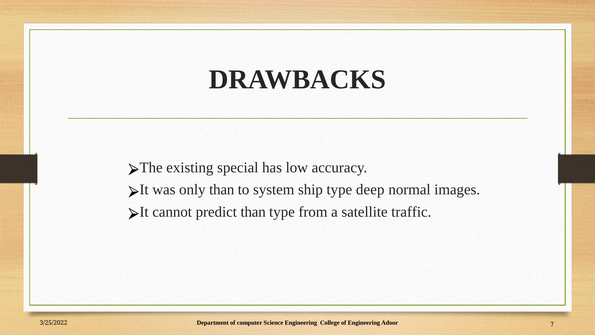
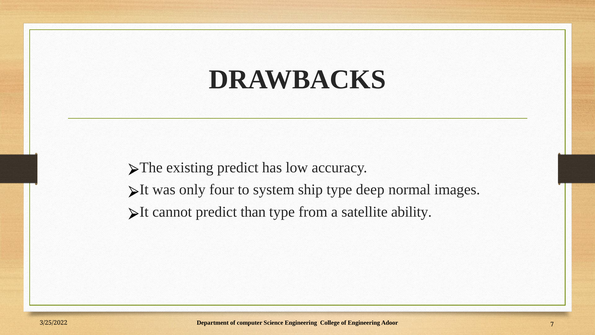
existing special: special -> predict (238, 167)
only than: than -> four (222, 190)
traffic: traffic -> ability (411, 212)
